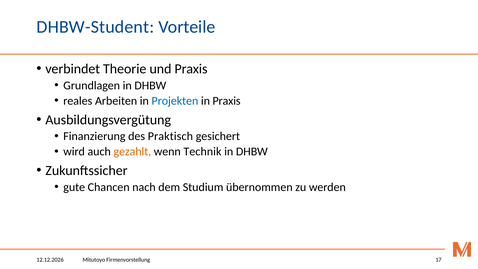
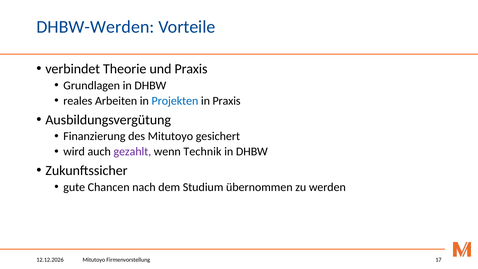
DHBW-Student: DHBW-Student -> DHBW-Werden (95, 27)
des Praktisch: Praktisch -> Mitutoyo (170, 136)
gezahlt colour: orange -> purple (132, 152)
